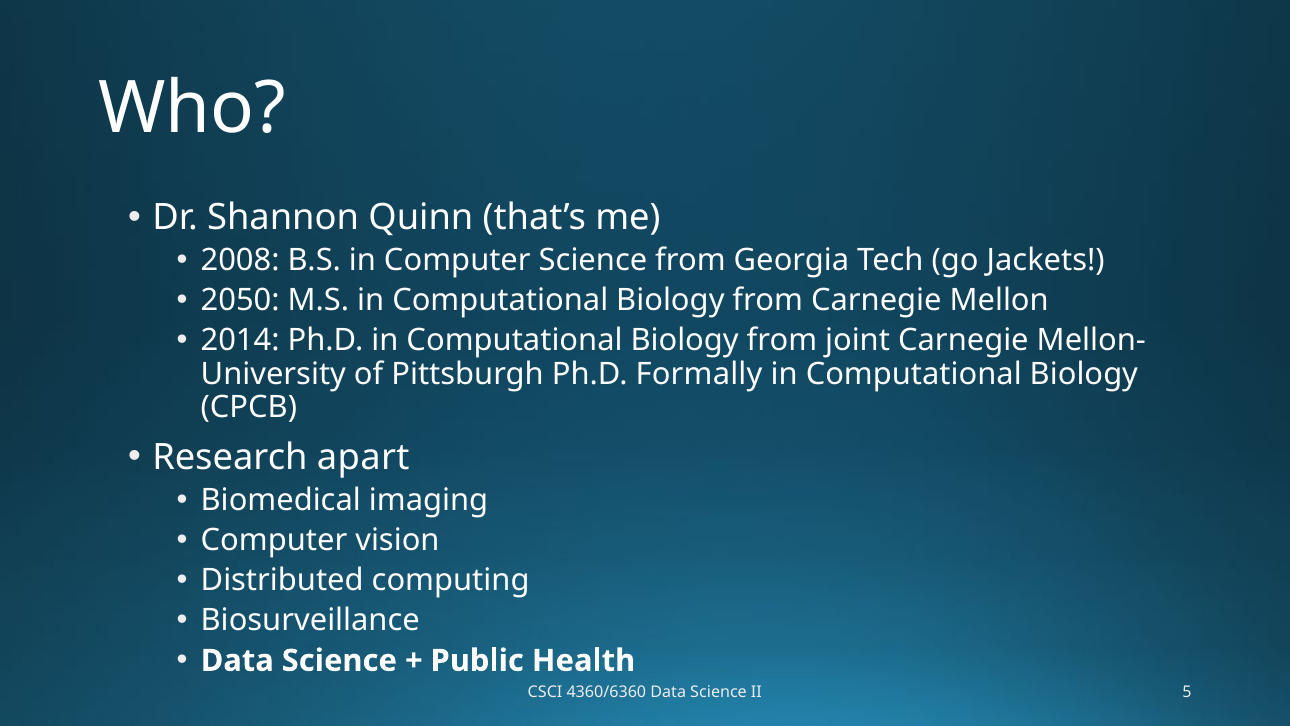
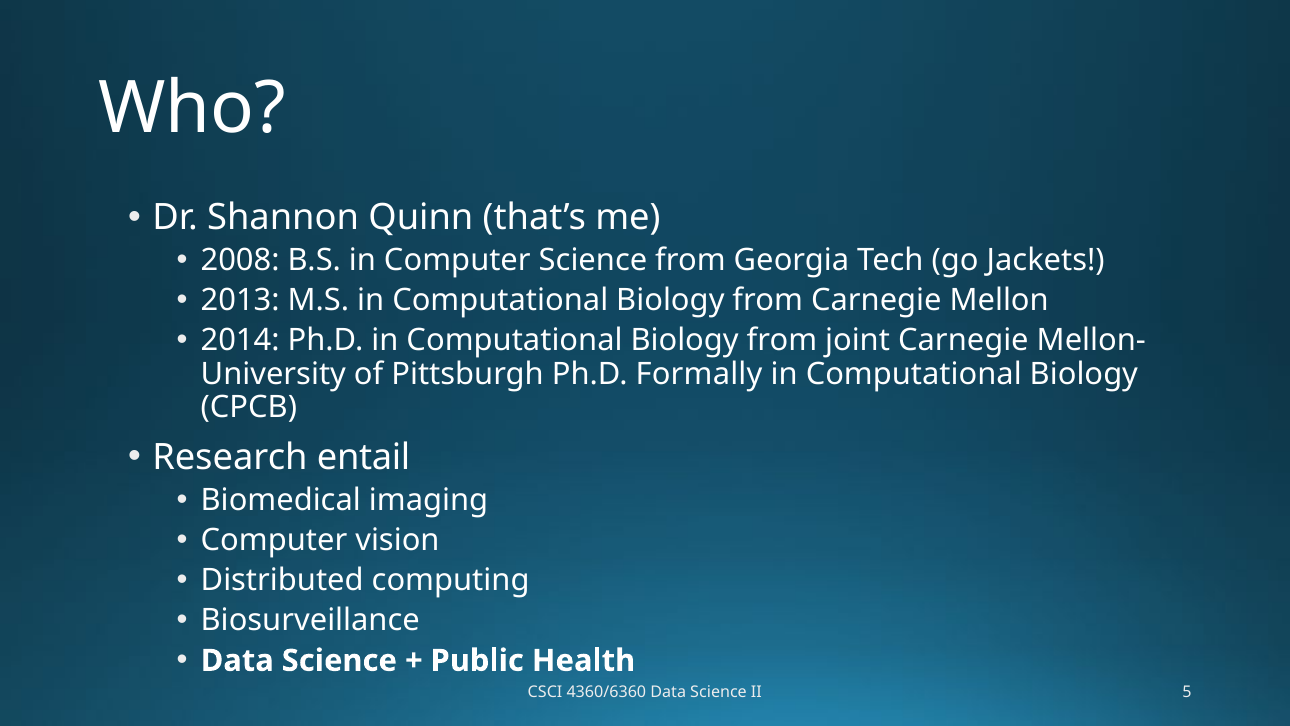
2050: 2050 -> 2013 (240, 301)
apart: apart -> entail (364, 457)
